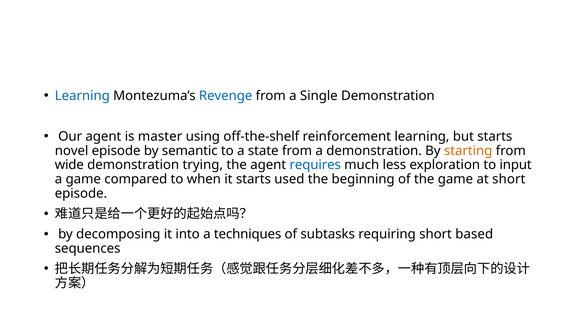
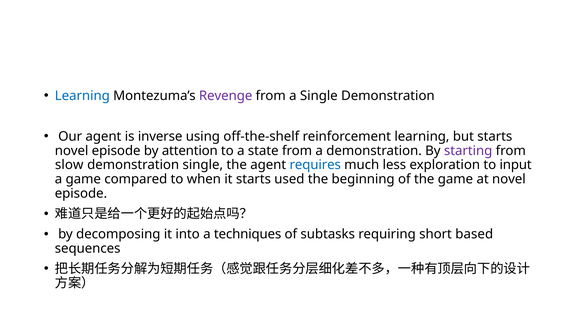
Revenge colour: blue -> purple (226, 96)
master: master -> inverse (160, 136)
semantic: semantic -> attention (190, 150)
starting colour: orange -> purple (468, 150)
wide: wide -> slow (69, 165)
demonstration trying: trying -> single (203, 165)
at short: short -> novel (509, 179)
